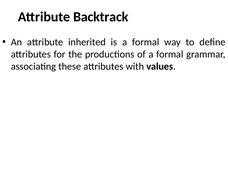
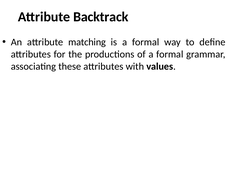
inherited: inherited -> matching (87, 42)
